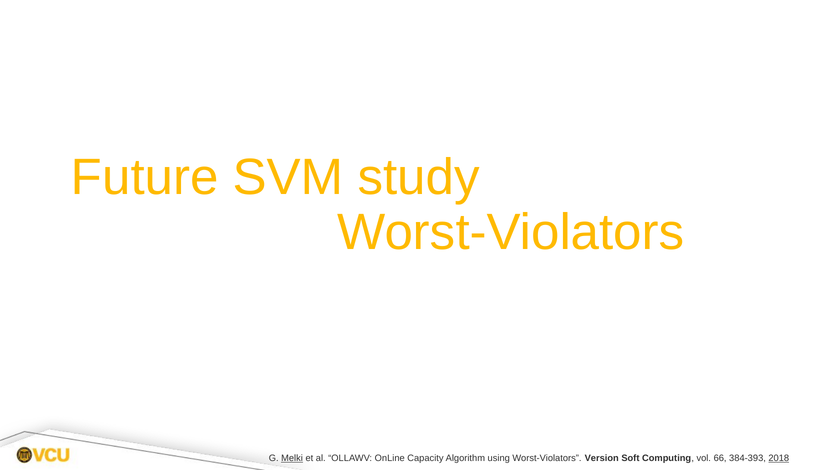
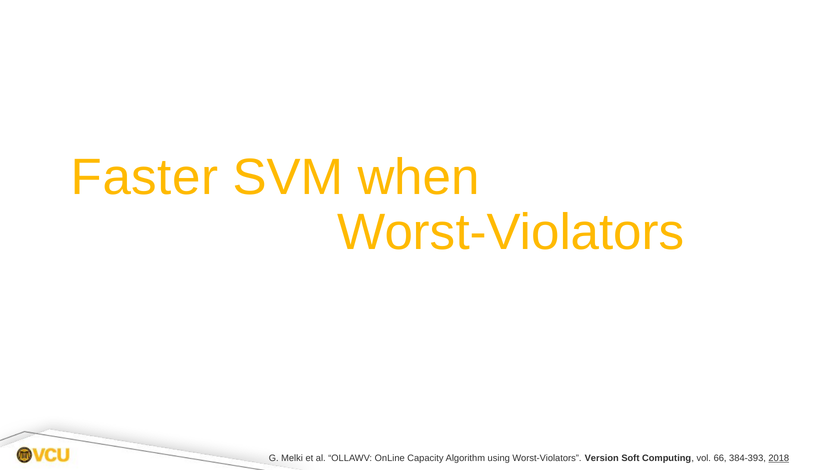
Future: Future -> Faster (144, 177)
study: study -> when (419, 177)
Melki underline: present -> none (292, 459)
